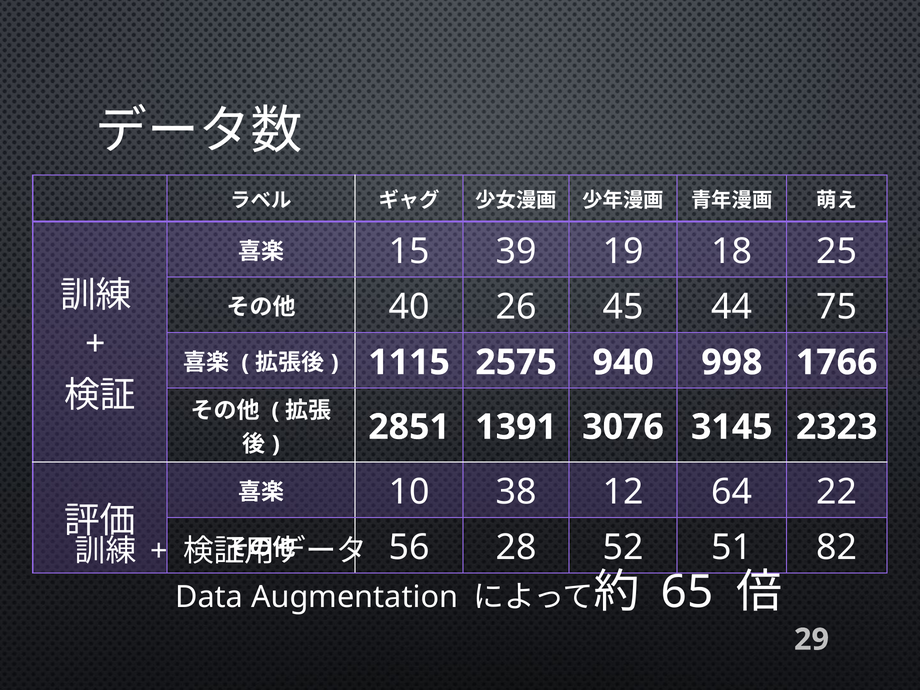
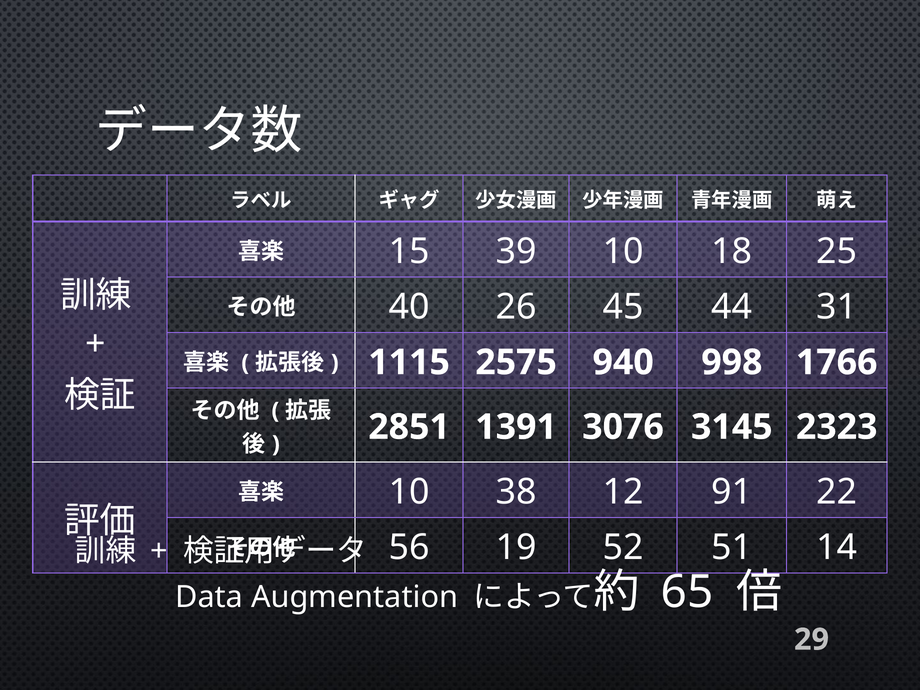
39 19: 19 -> 10 (623, 251)
75: 75 -> 31 (837, 307)
64: 64 -> 91 (732, 492)
28: 28 -> 19 (516, 547)
82: 82 -> 14 (837, 547)
